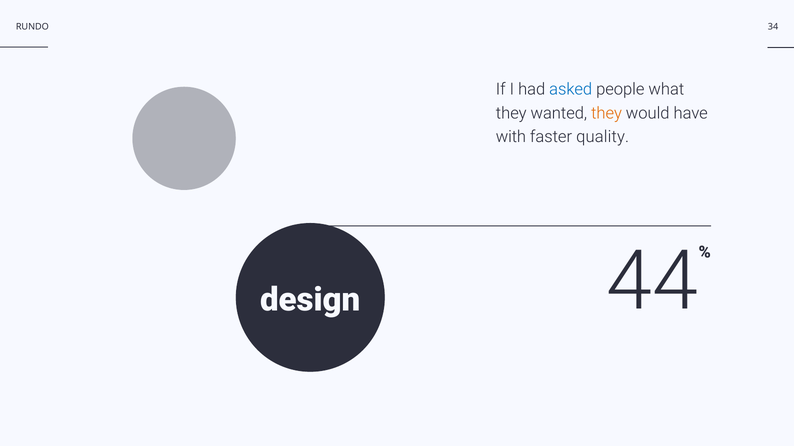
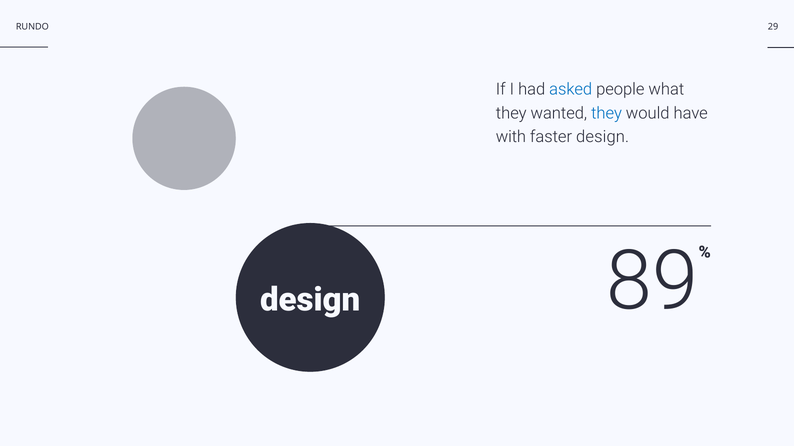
34: 34 -> 29 (773, 27)
they colour: orange -> blue (607, 113)
faster quality: quality -> design (603, 137)
44: 44 -> 89 (652, 282)
